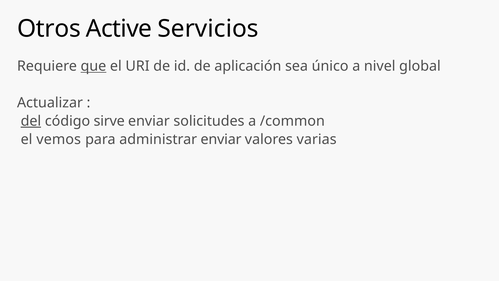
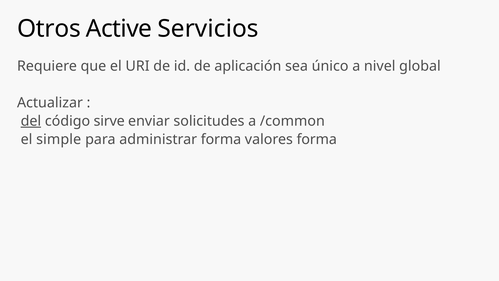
que underline: present -> none (93, 66)
vemos: vemos -> simple (59, 139)
administrar enviar: enviar -> forma (221, 139)
valores varias: varias -> forma (317, 139)
